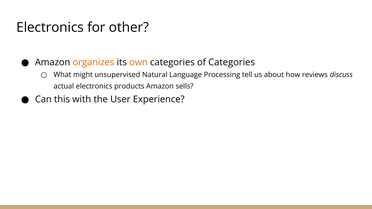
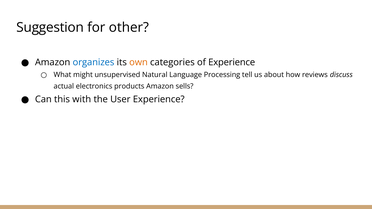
Electronics: Electronics -> Suggestion (50, 28)
organizes colour: orange -> blue (93, 62)
of Categories: Categories -> Experience (232, 62)
